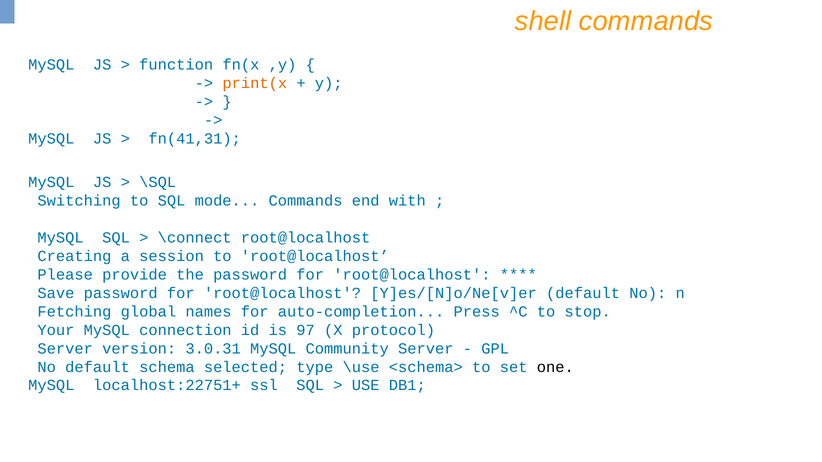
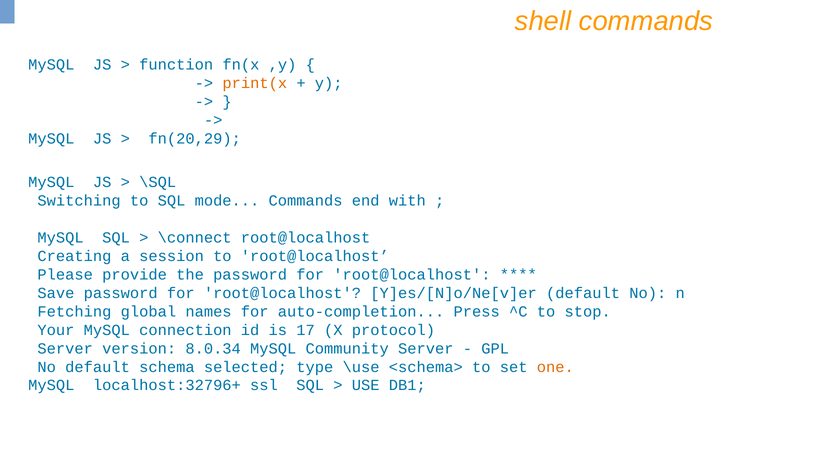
fn(41,31: fn(41,31 -> fn(20,29 (195, 139)
97: 97 -> 17 (306, 330)
3.0.31: 3.0.31 -> 8.0.34 (213, 349)
one colour: black -> orange (555, 367)
localhost:22751+: localhost:22751+ -> localhost:32796+ (167, 386)
